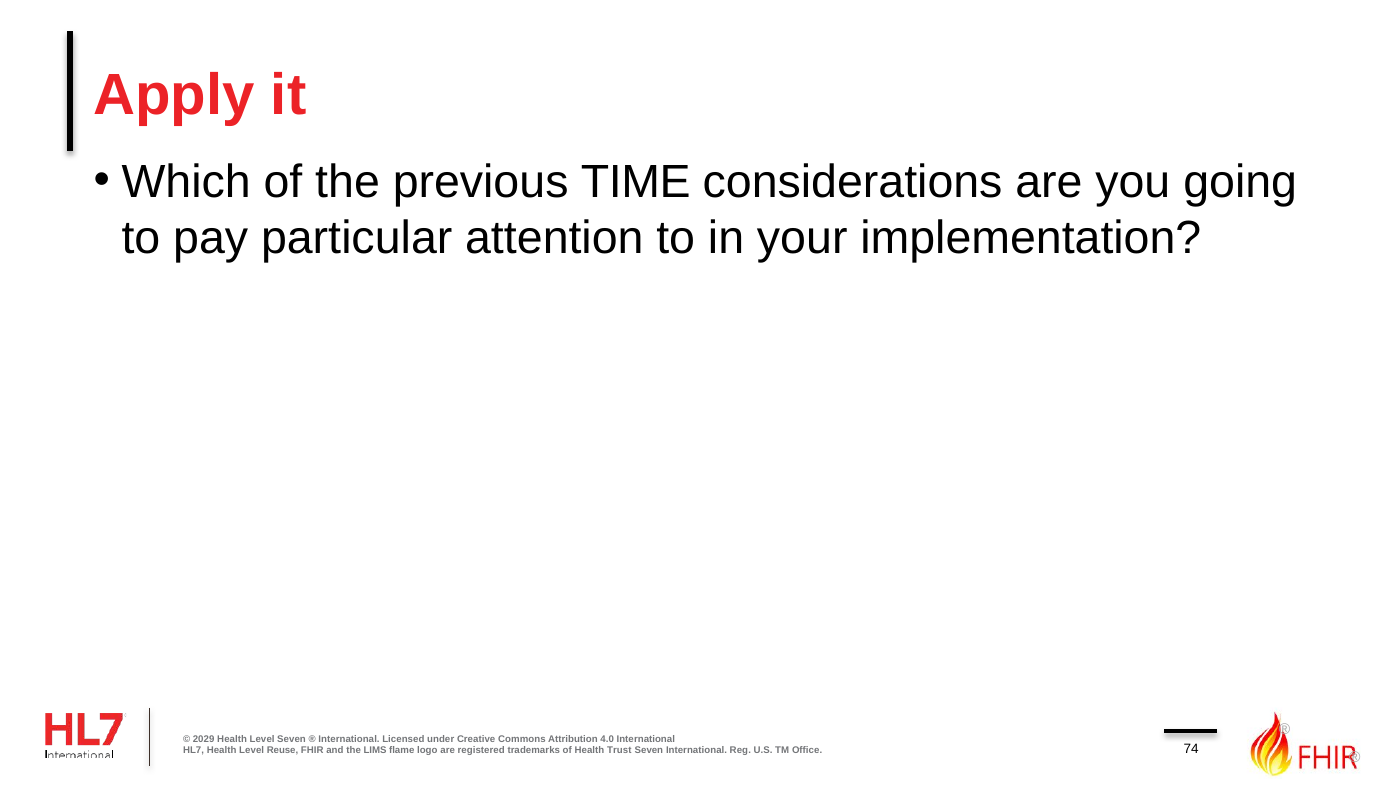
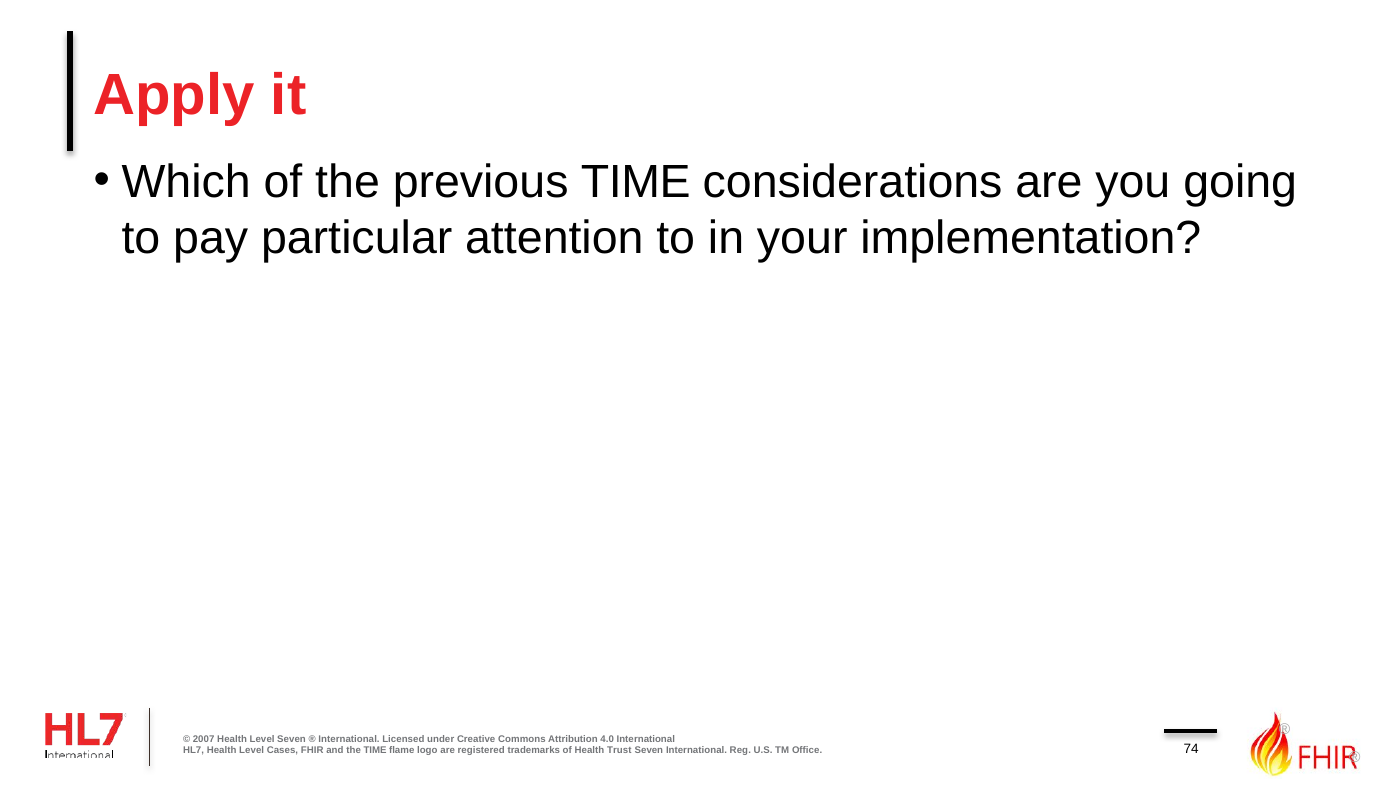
2029: 2029 -> 2007 (204, 739)
Reuse: Reuse -> Cases (282, 750)
the LIMS: LIMS -> TIME (375, 750)
